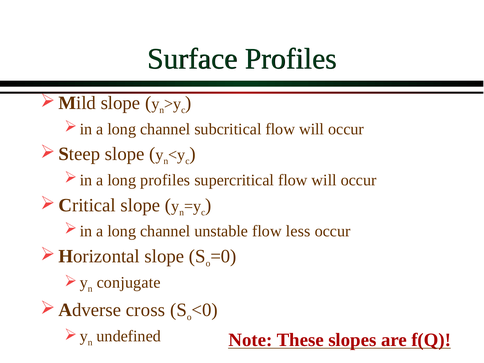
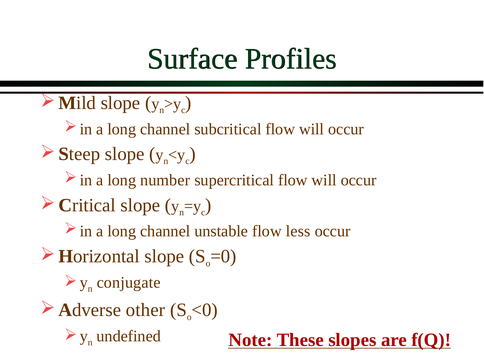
long profiles: profiles -> number (165, 180)
cross: cross -> other (145, 310)
